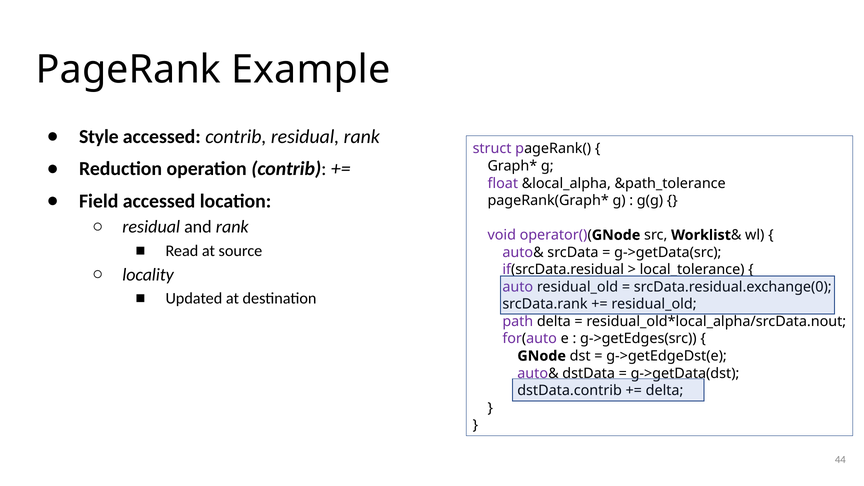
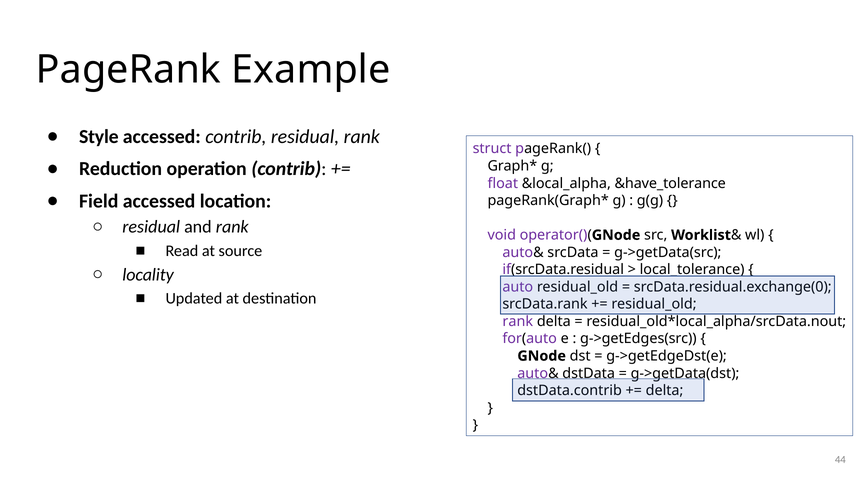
&path_tolerance: &path_tolerance -> &have_tolerance (670, 183)
path: path -> rank (518, 321)
